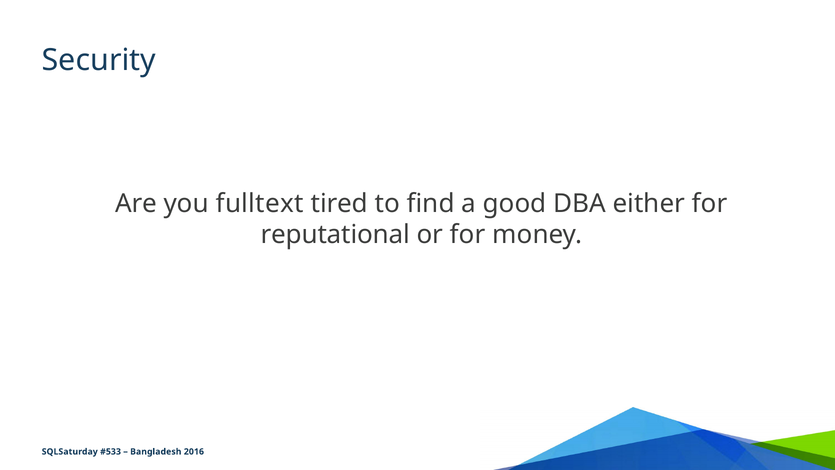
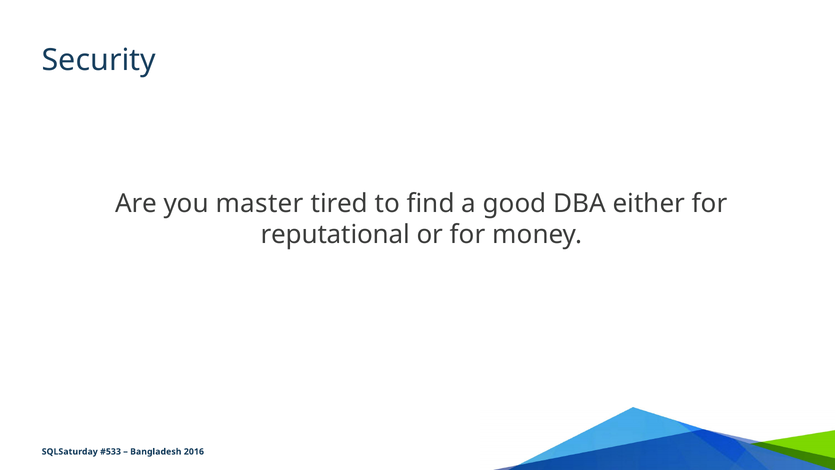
fulltext: fulltext -> master (260, 203)
